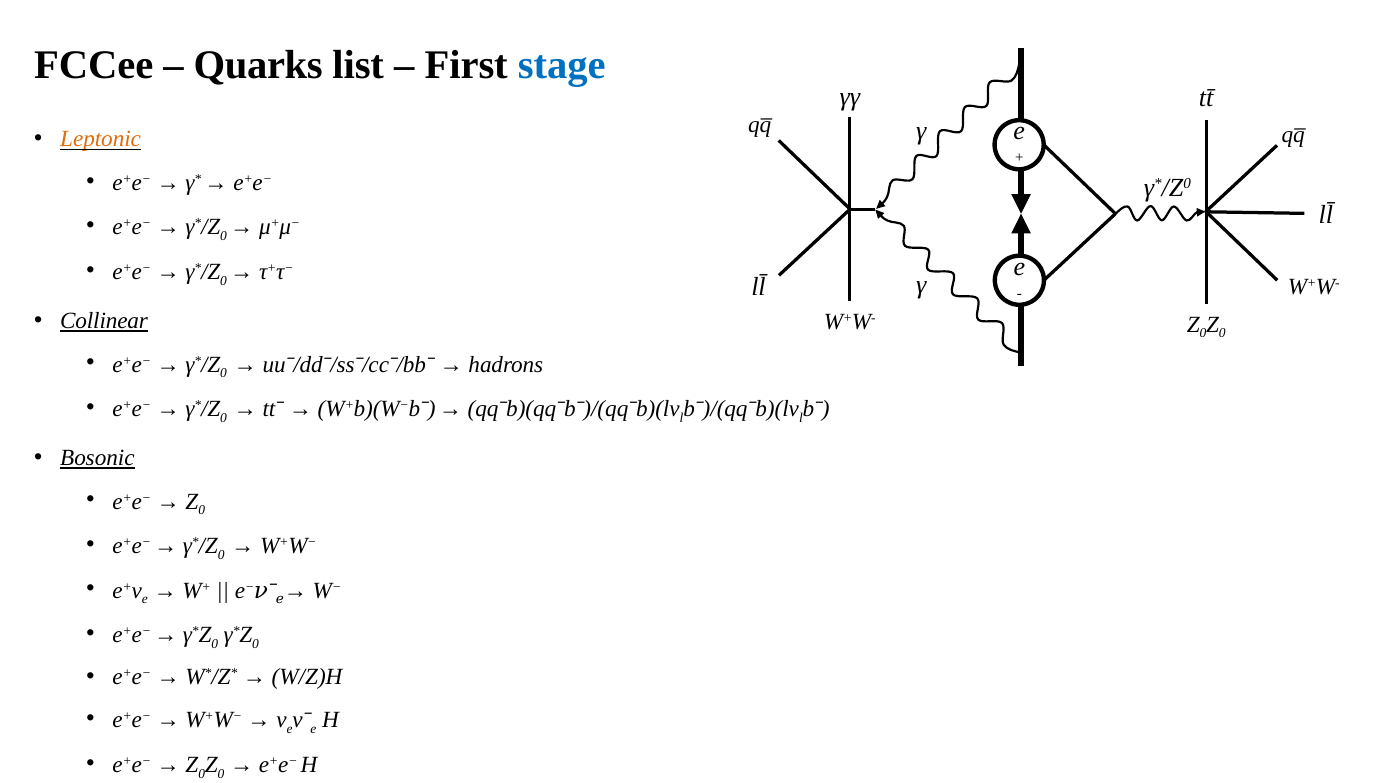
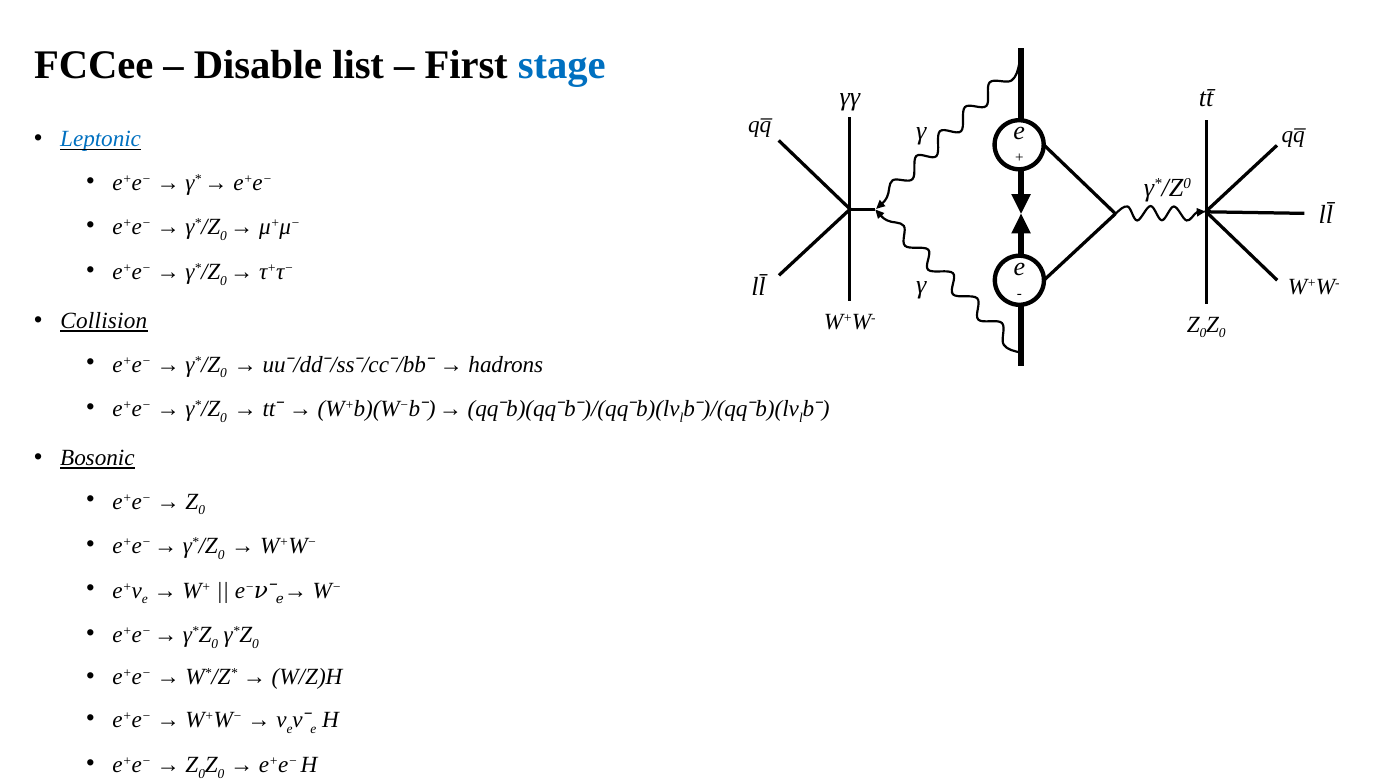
Quarks: Quarks -> Disable (258, 65)
Leptonic colour: orange -> blue (101, 139)
Collinear: Collinear -> Collision (104, 321)
